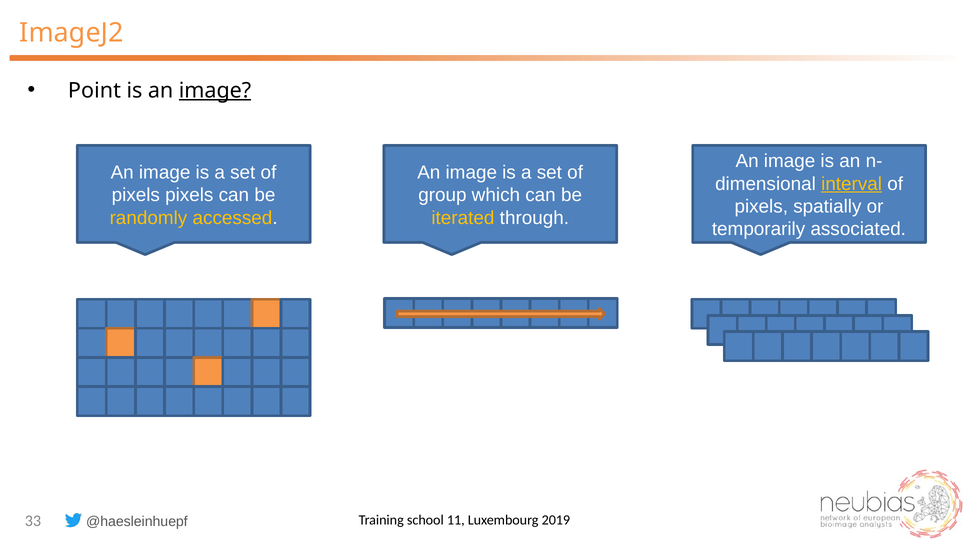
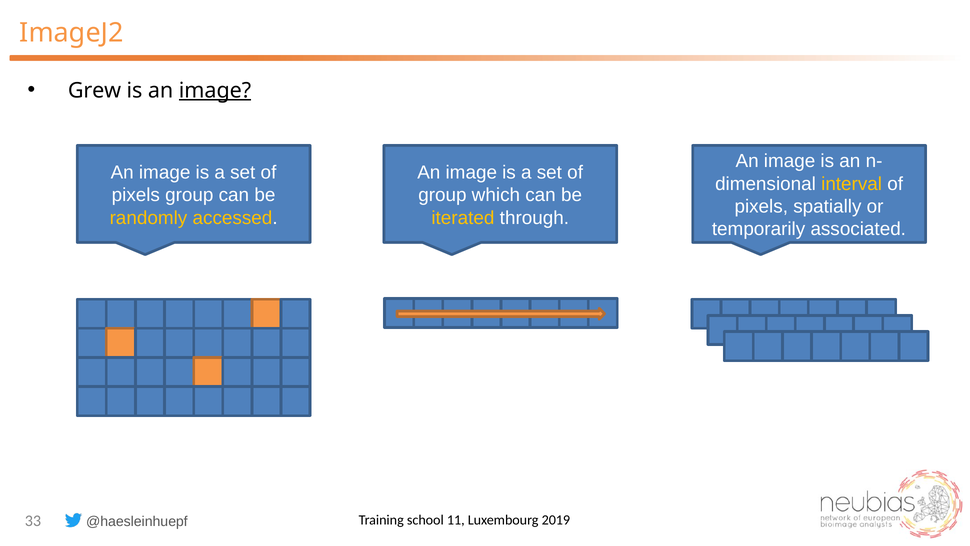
Point: Point -> Grew (95, 90)
interval underline: present -> none (852, 184)
pixels pixels: pixels -> group (189, 195)
